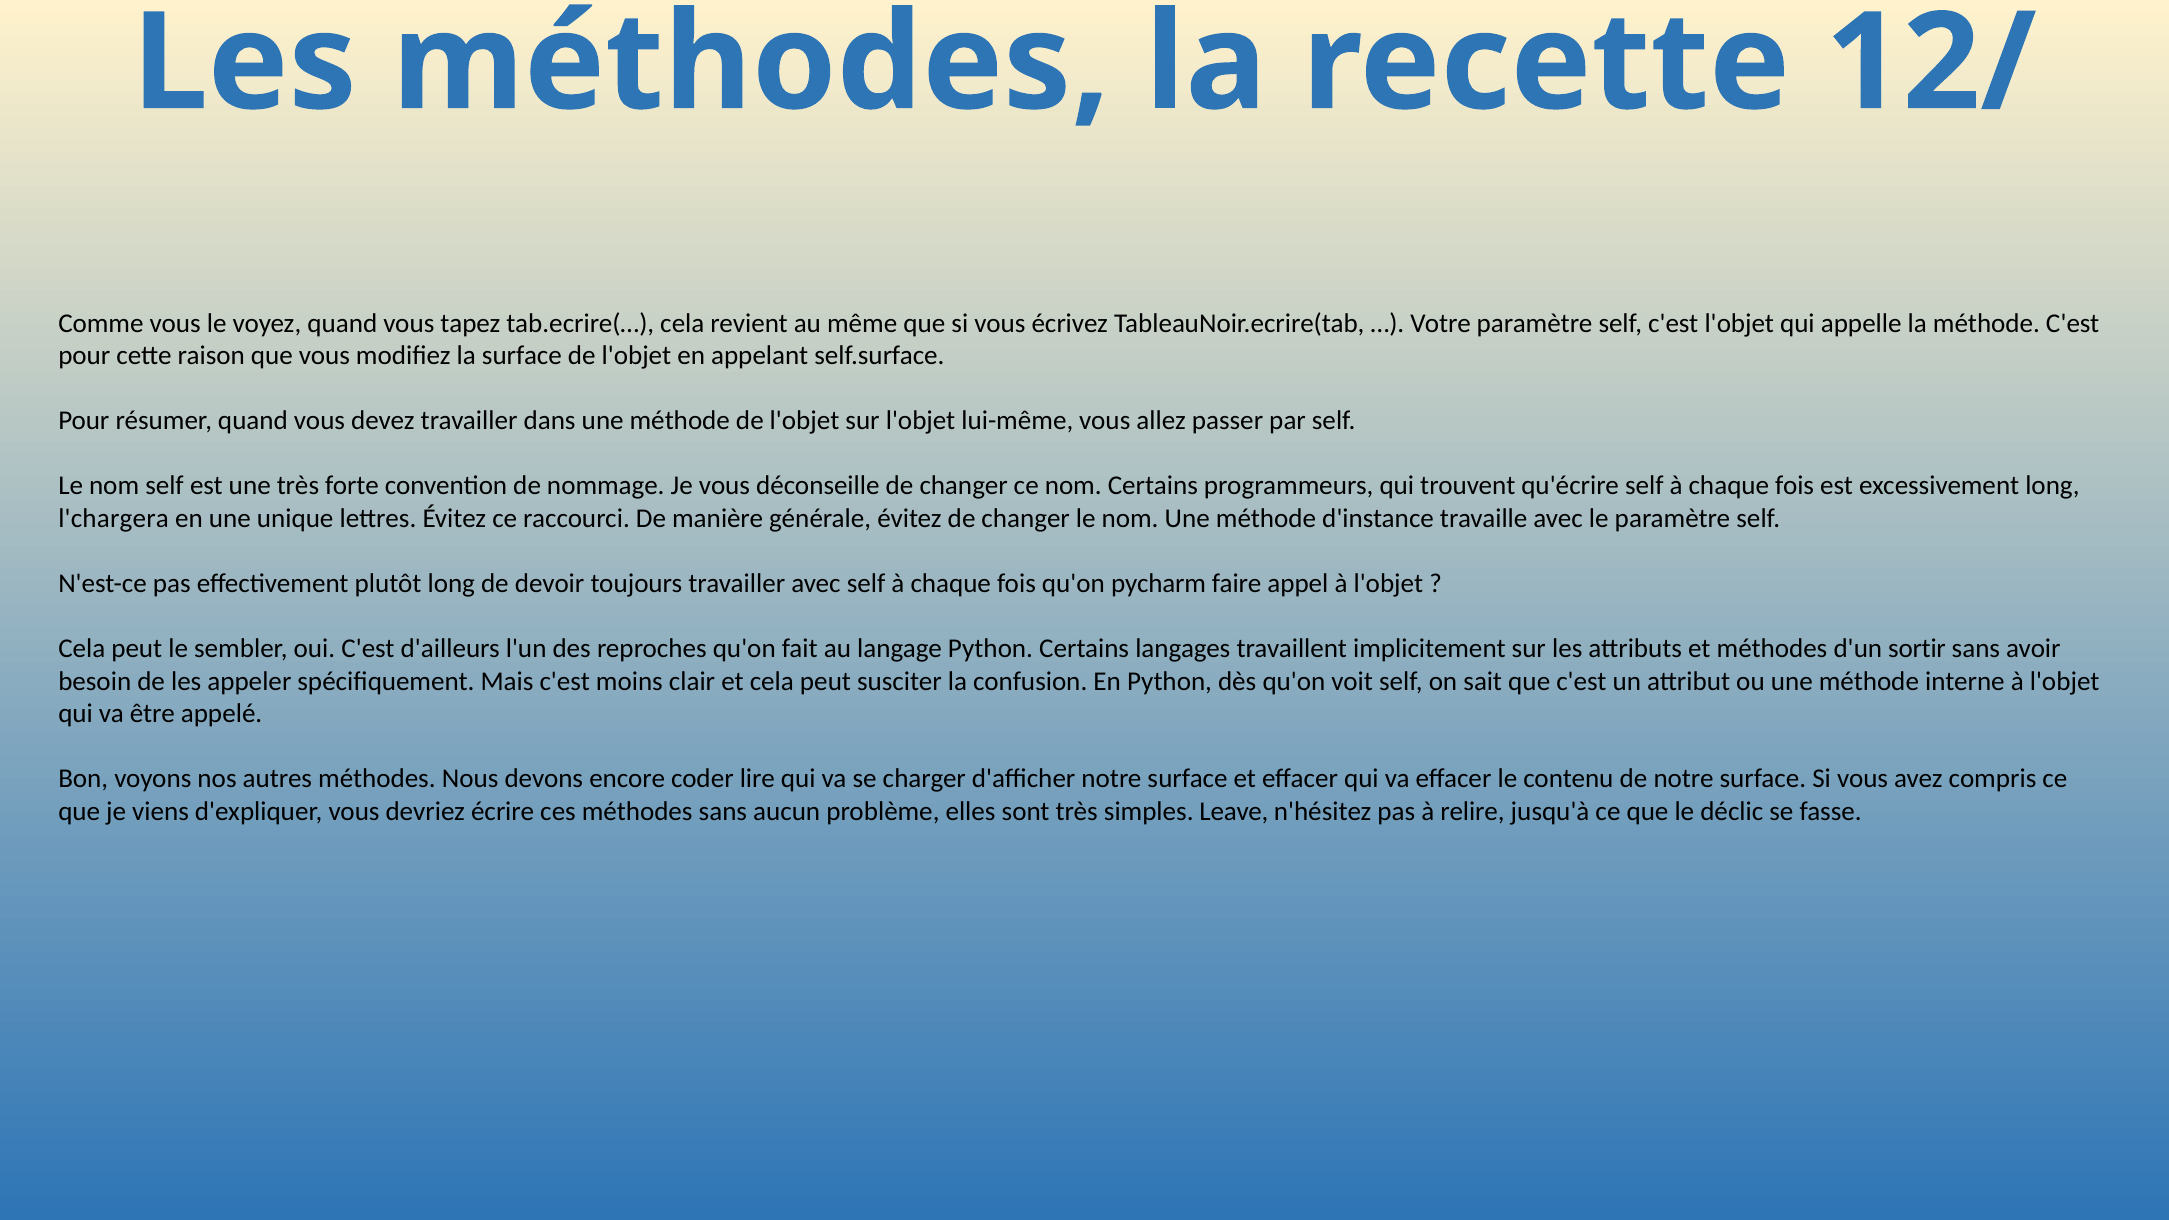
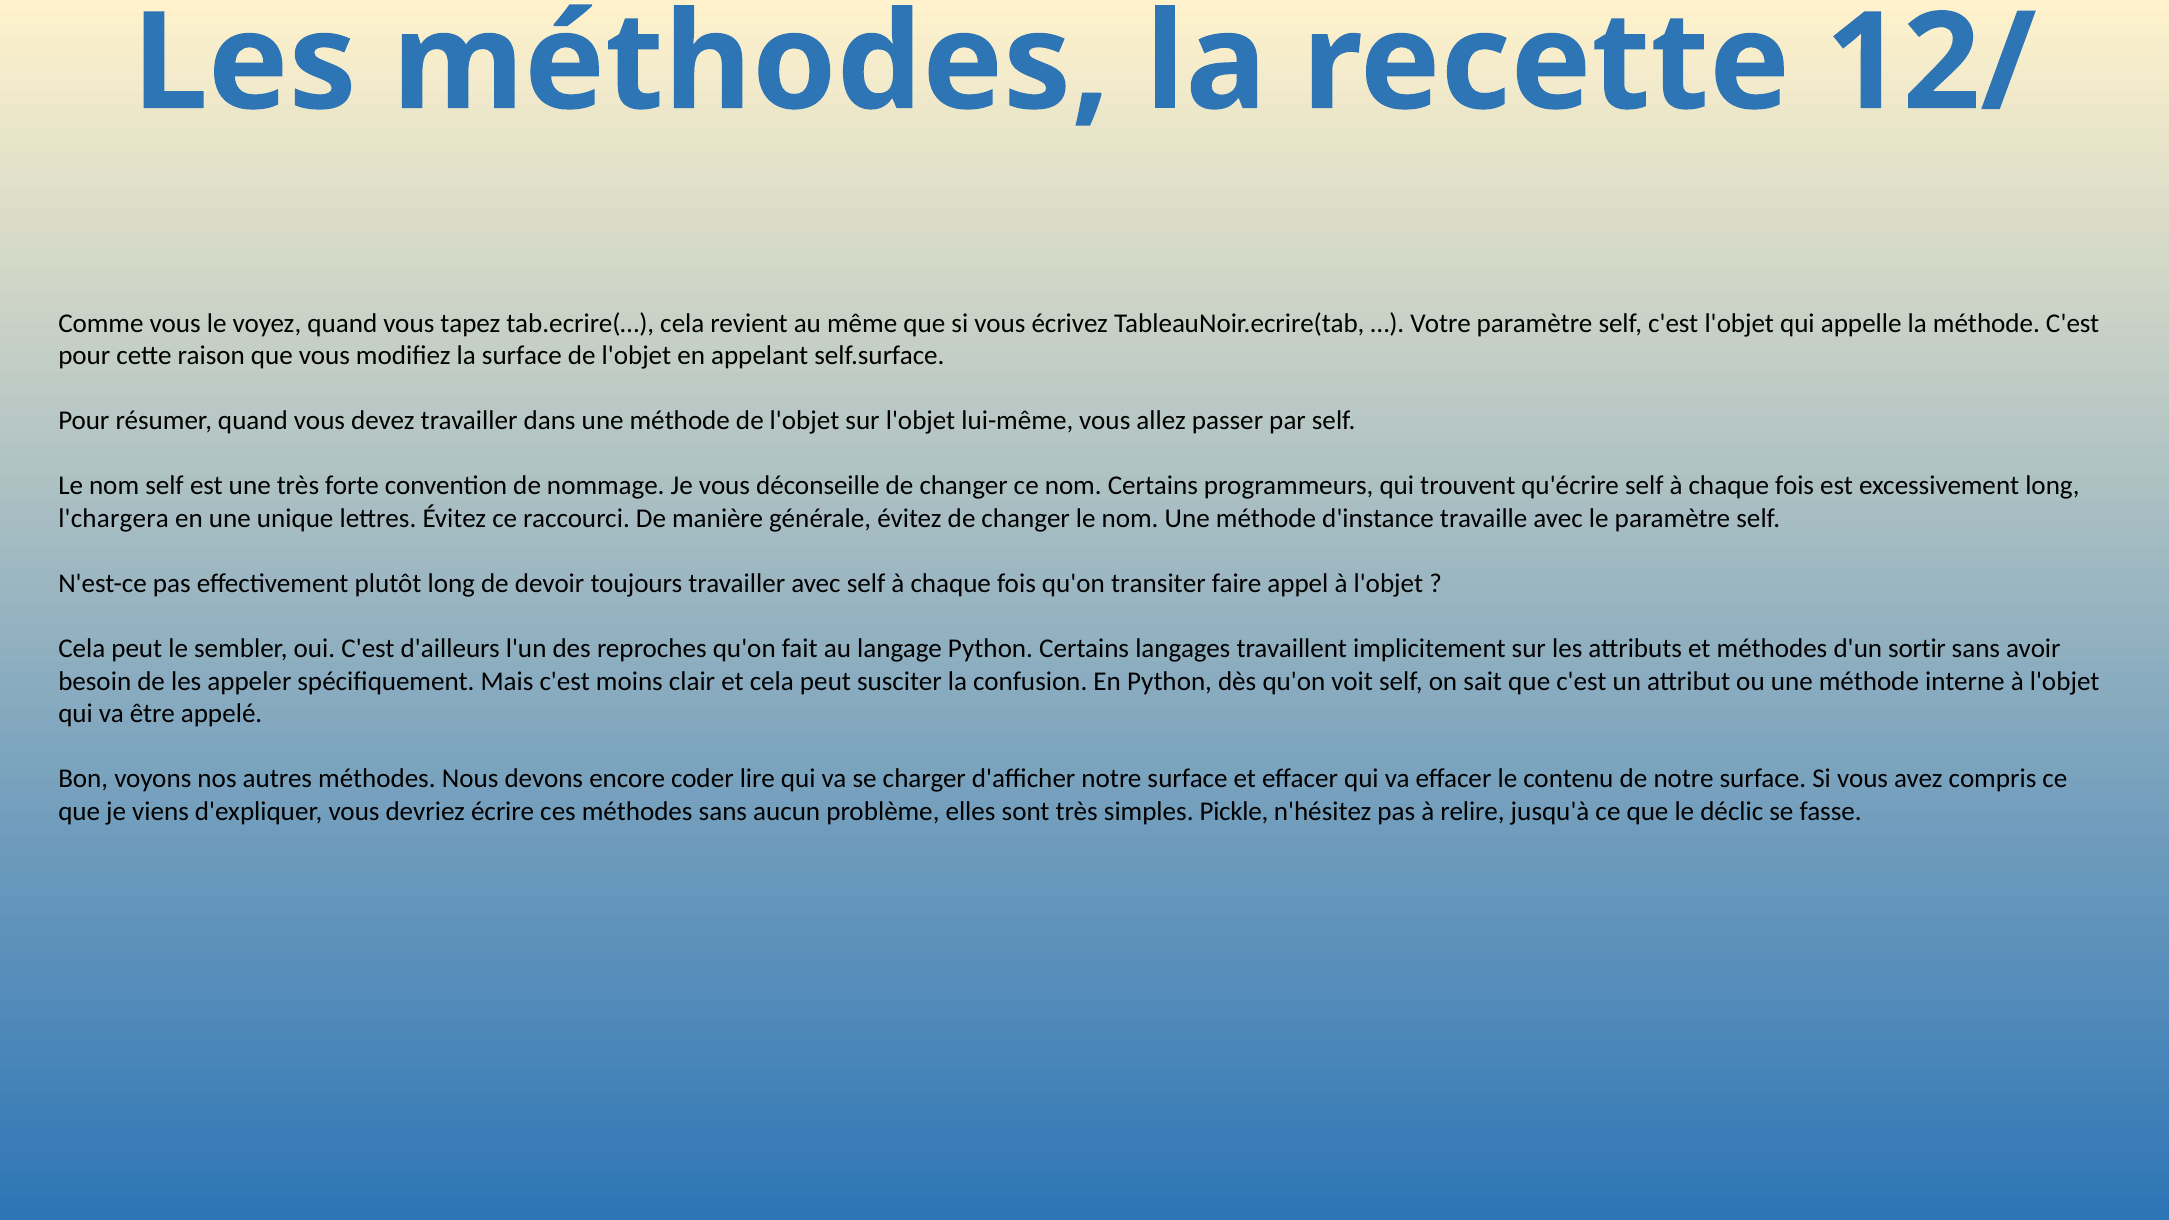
pycharm: pycharm -> transiter (1158, 584)
Leave: Leave -> Pickle (1234, 811)
